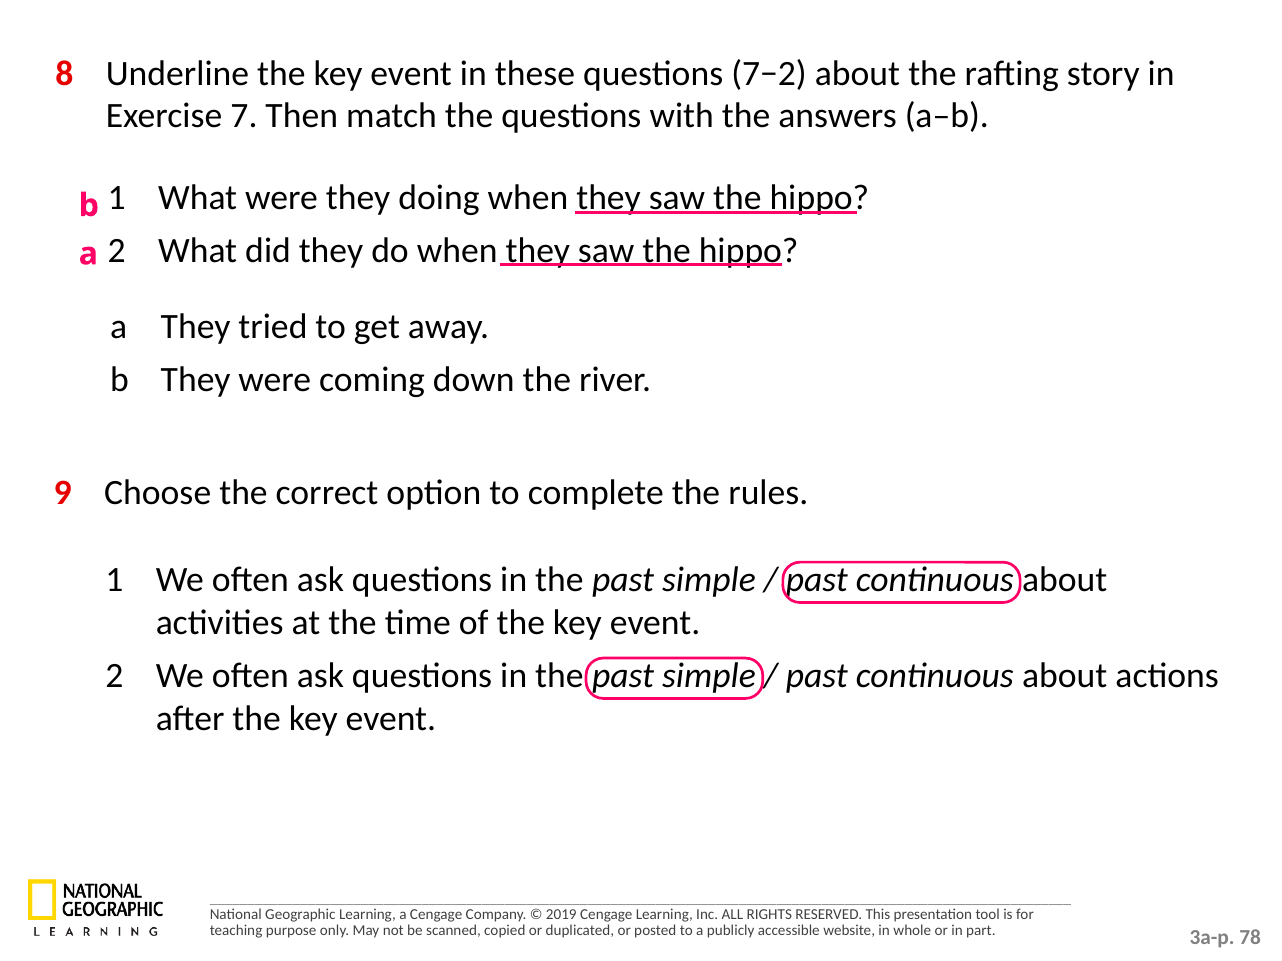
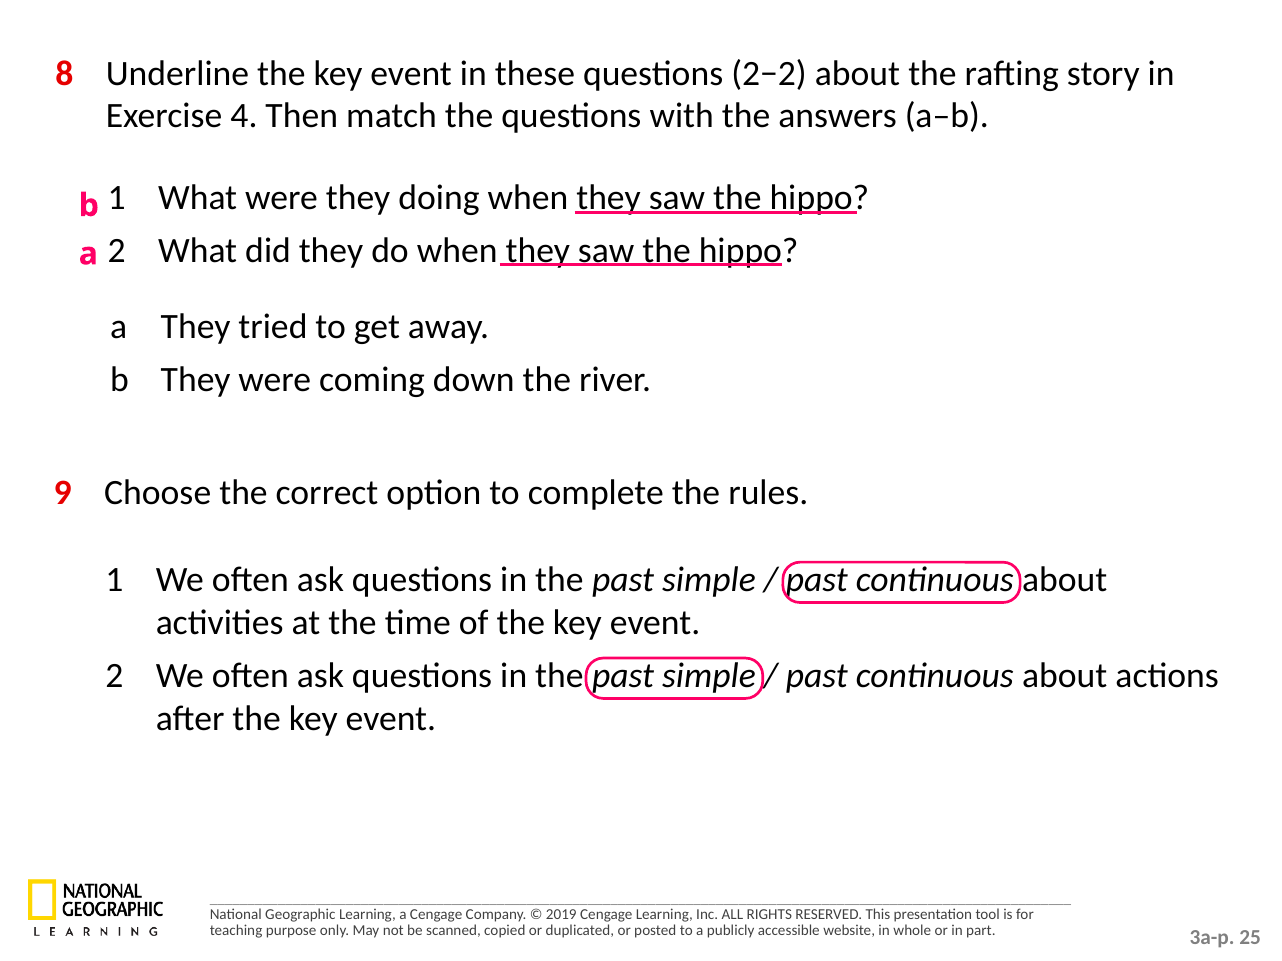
7−2: 7−2 -> 2−2 (769, 74)
7: 7 -> 4 (244, 116)
78: 78 -> 25 (1250, 938)
